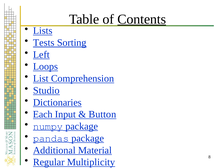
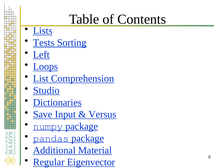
Contents underline: present -> none (142, 19)
Each: Each -> Save (43, 114)
Button: Button -> Versus (102, 114)
Multiplicity: Multiplicity -> Eigenvector (91, 162)
